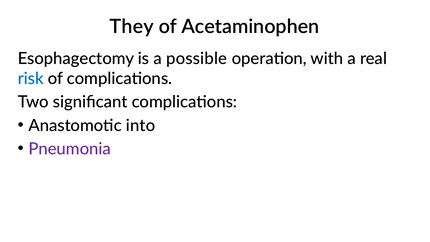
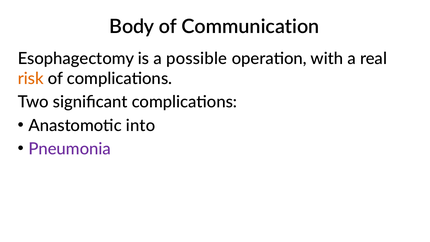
They: They -> Body (132, 27)
Acetaminophen: Acetaminophen -> Communication (250, 27)
risk colour: blue -> orange (31, 79)
